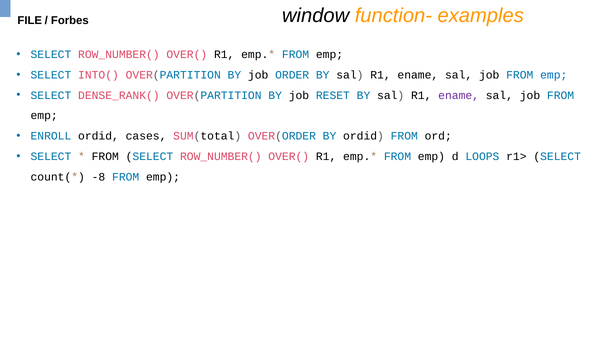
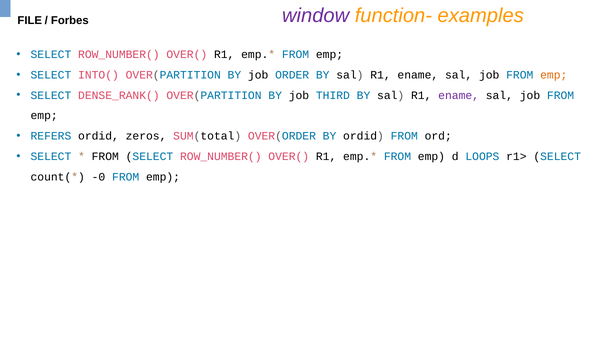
window colour: black -> purple (316, 16)
emp colour: blue -> orange (554, 75)
RESET: RESET -> THIRD (333, 95)
ENROLL: ENROLL -> REFERS (51, 136)
cases: cases -> zeros (146, 136)
-8: -8 -> -0 (98, 177)
